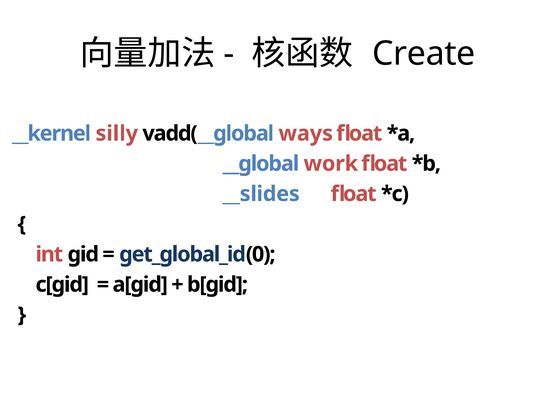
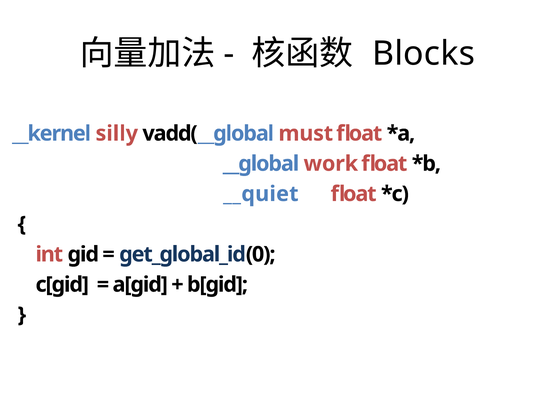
Create: Create -> Blocks (424, 54)
ways: ways -> must (306, 134)
__slides: __slides -> __quiet (261, 194)
